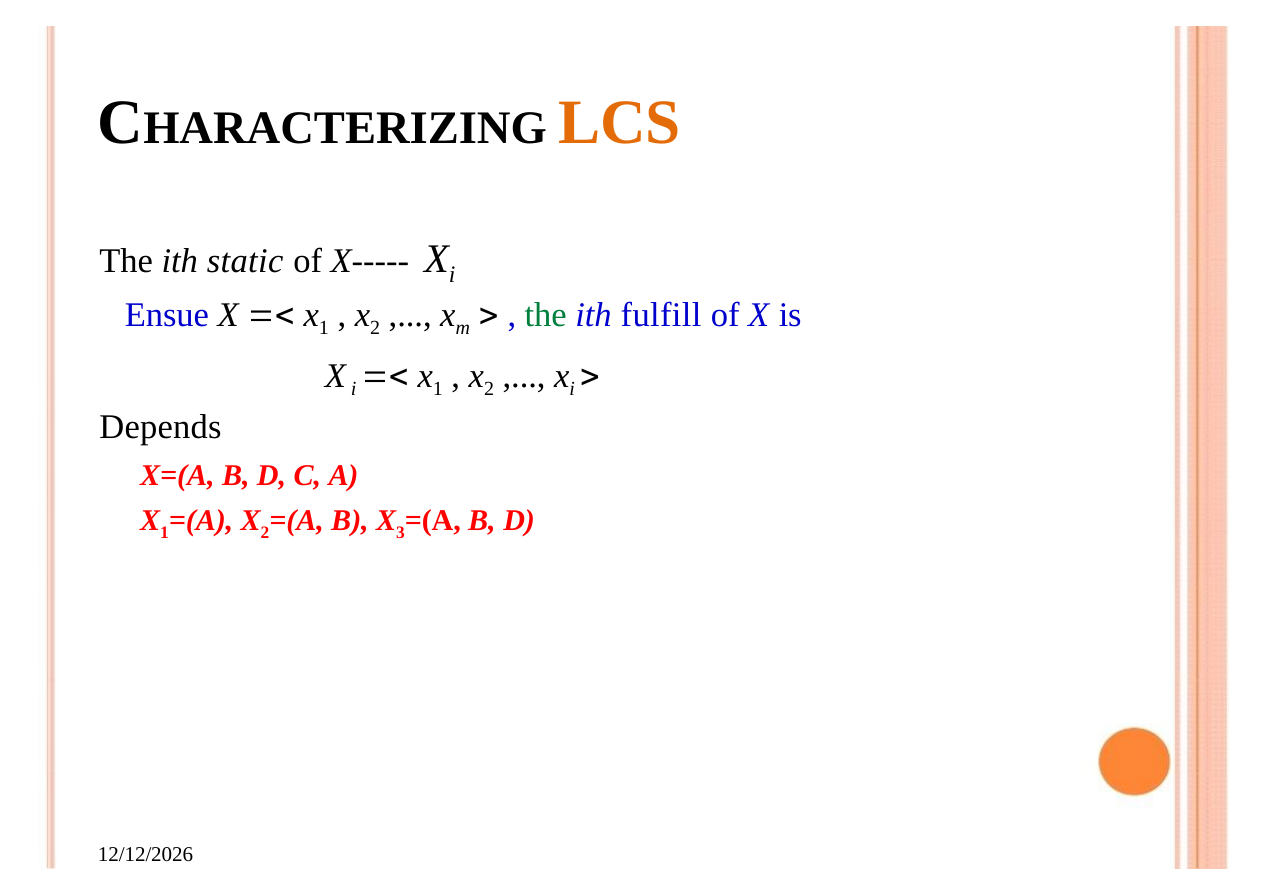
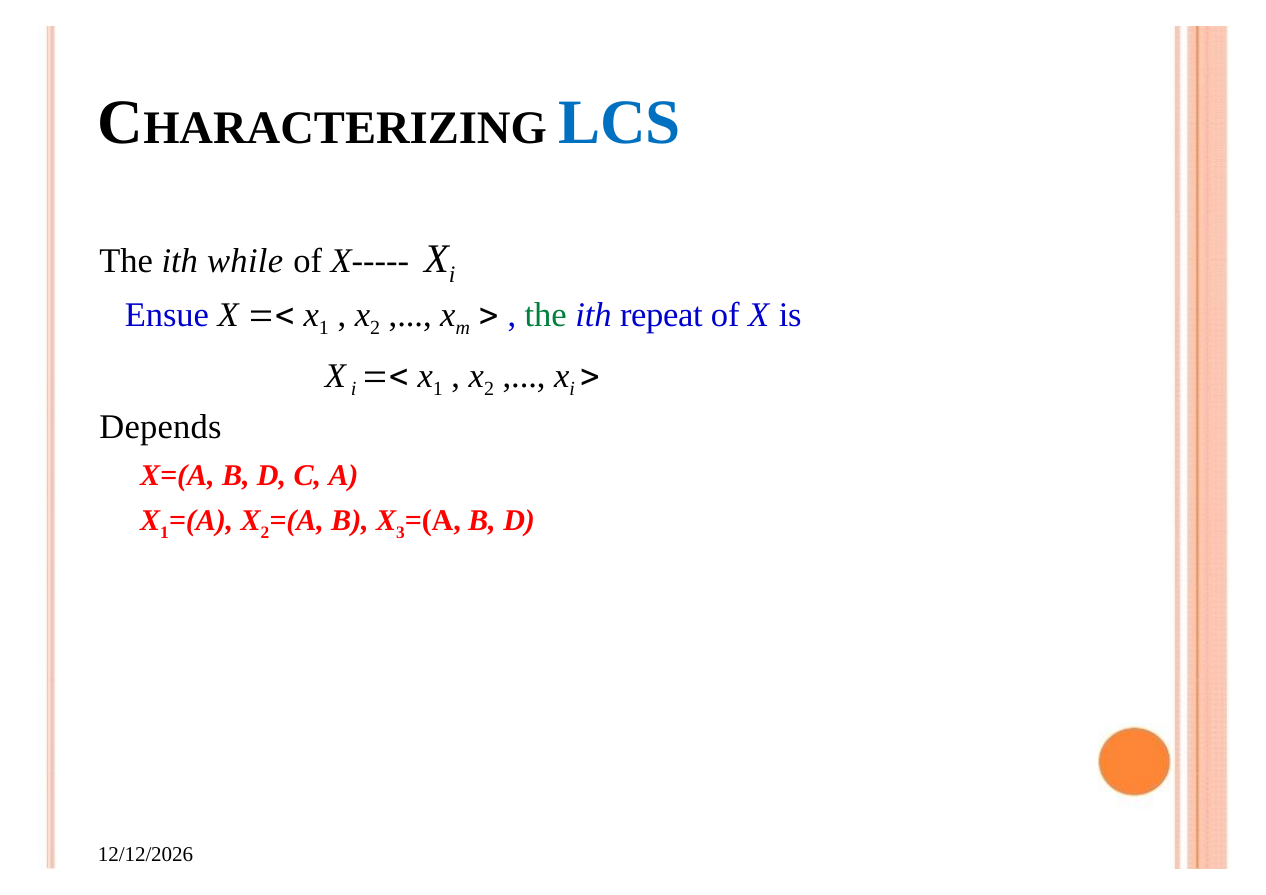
LCS colour: orange -> blue (620, 123)
static: static -> while (245, 261)
fulfill: fulfill -> repeat (661, 315)
